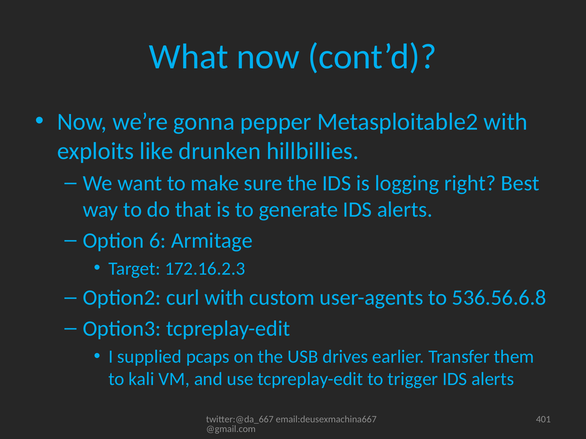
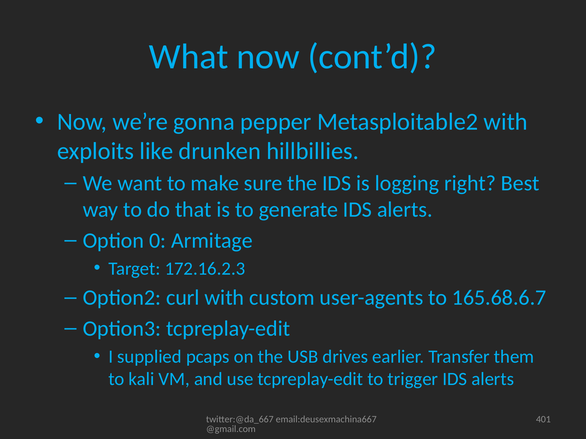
6: 6 -> 0 (158, 241)
536.56.6.8: 536.56.6.8 -> 165.68.6.7 (499, 298)
